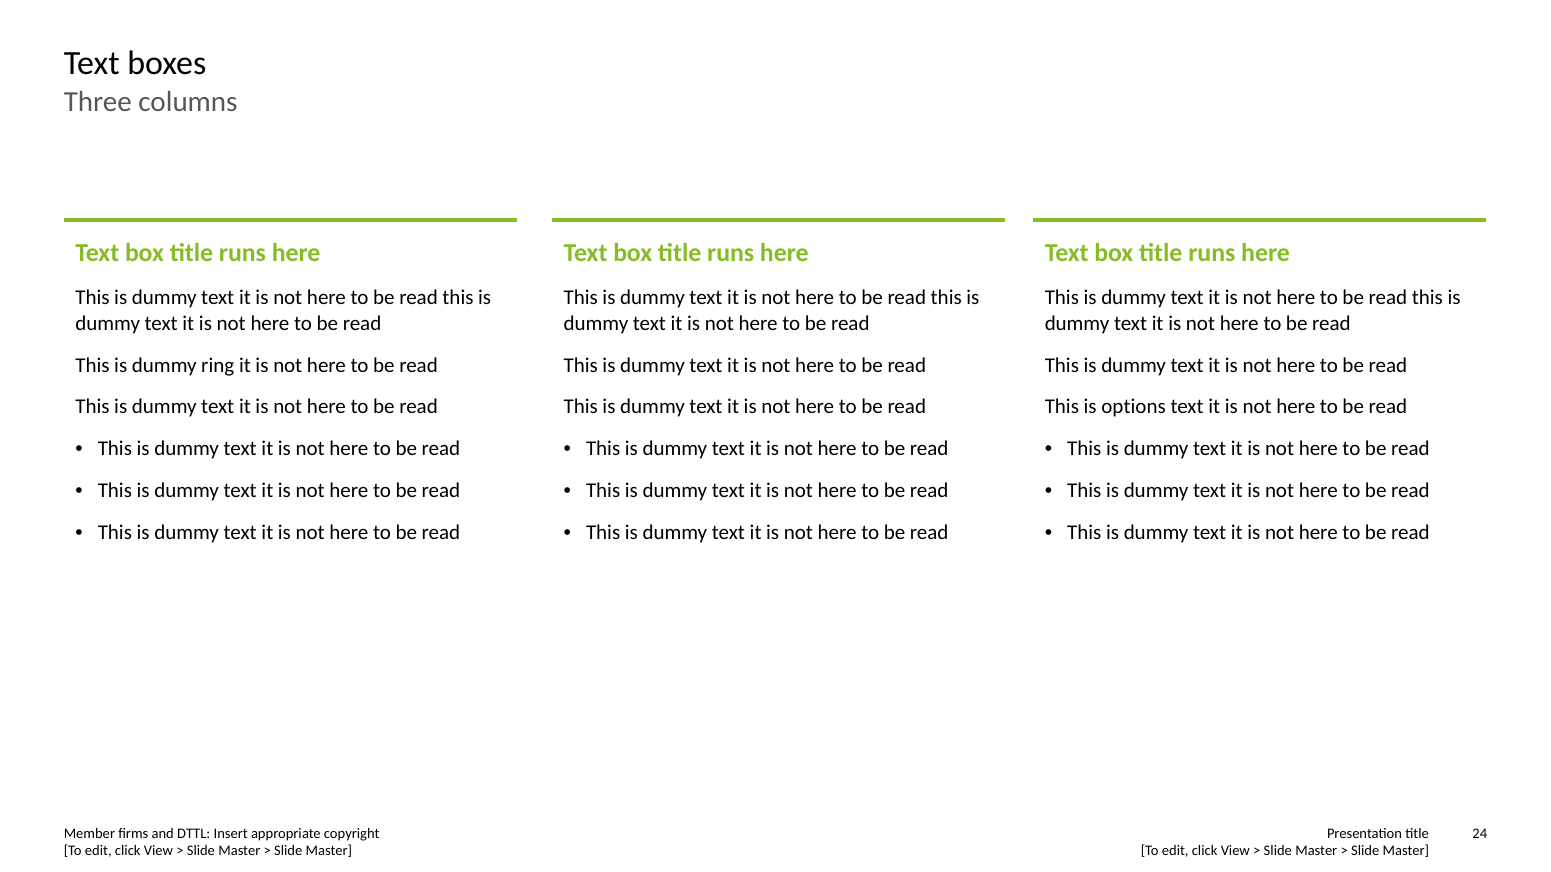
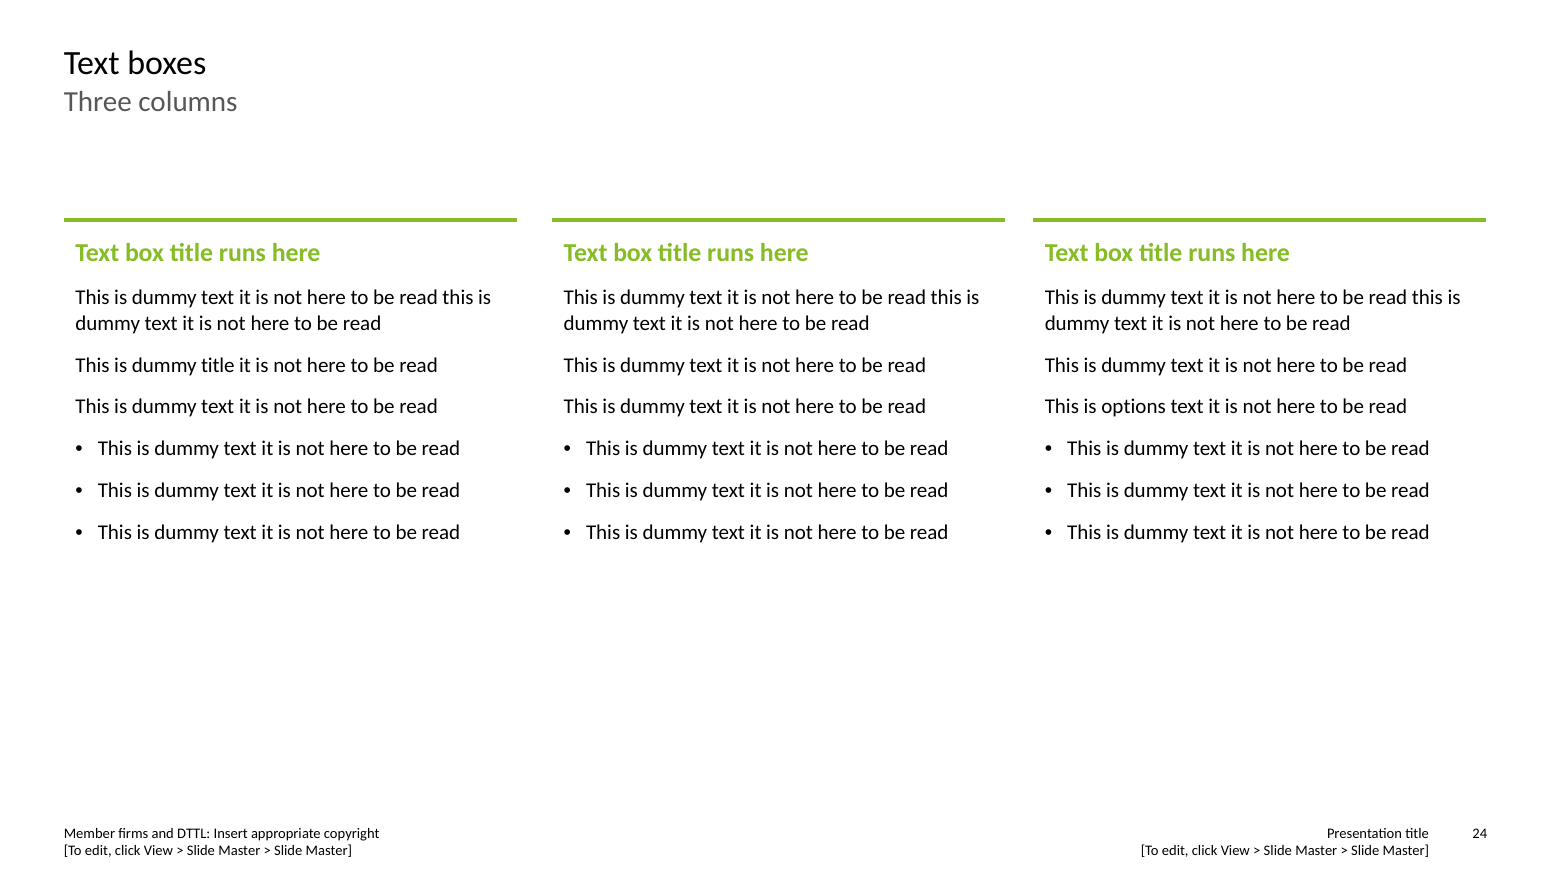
dummy ring: ring -> title (218, 365)
